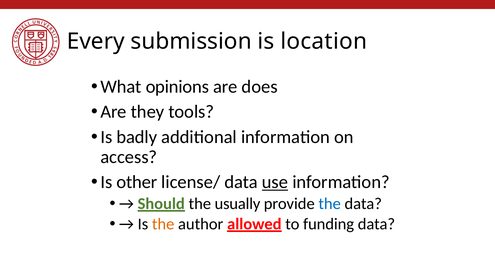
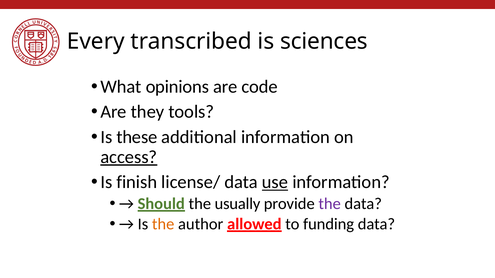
submission: submission -> transcribed (191, 42)
location: location -> sciences (324, 42)
does: does -> code (260, 87)
badly: badly -> these (137, 137)
access underline: none -> present (129, 157)
other: other -> finish (137, 182)
the colour: blue -> purple (330, 204)
